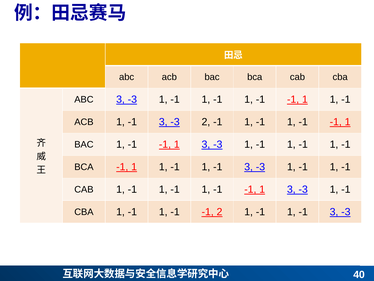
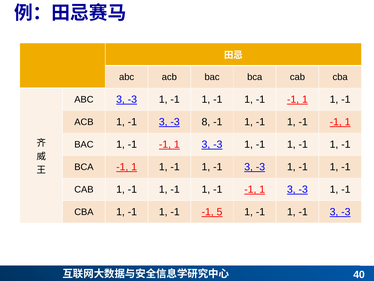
-3 2: 2 -> 8 (206, 122)
-1 2: 2 -> 5 (219, 212)
